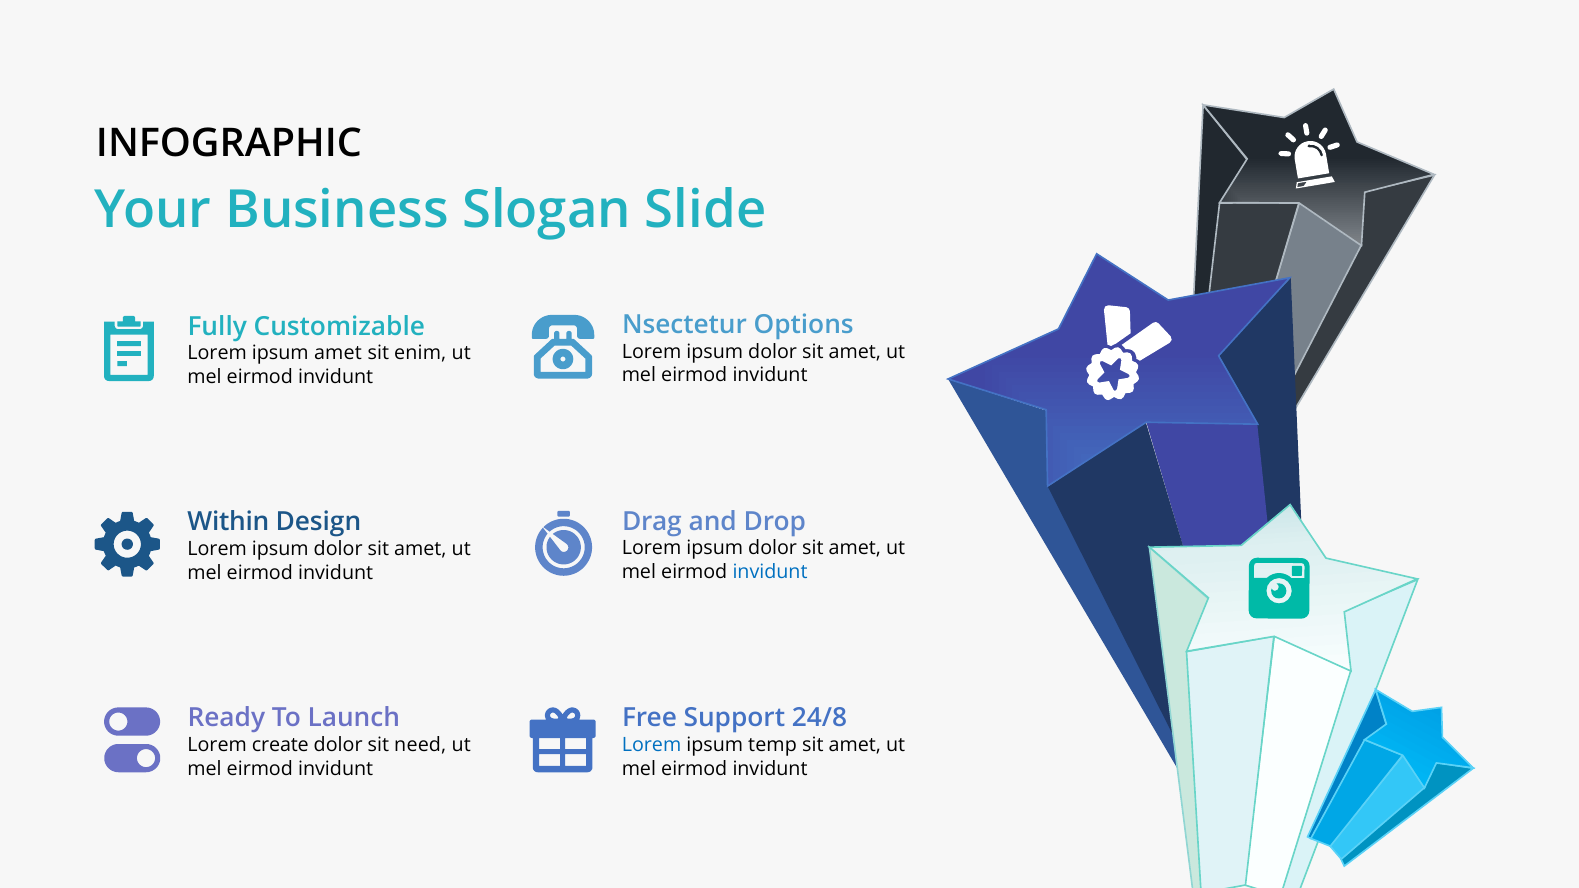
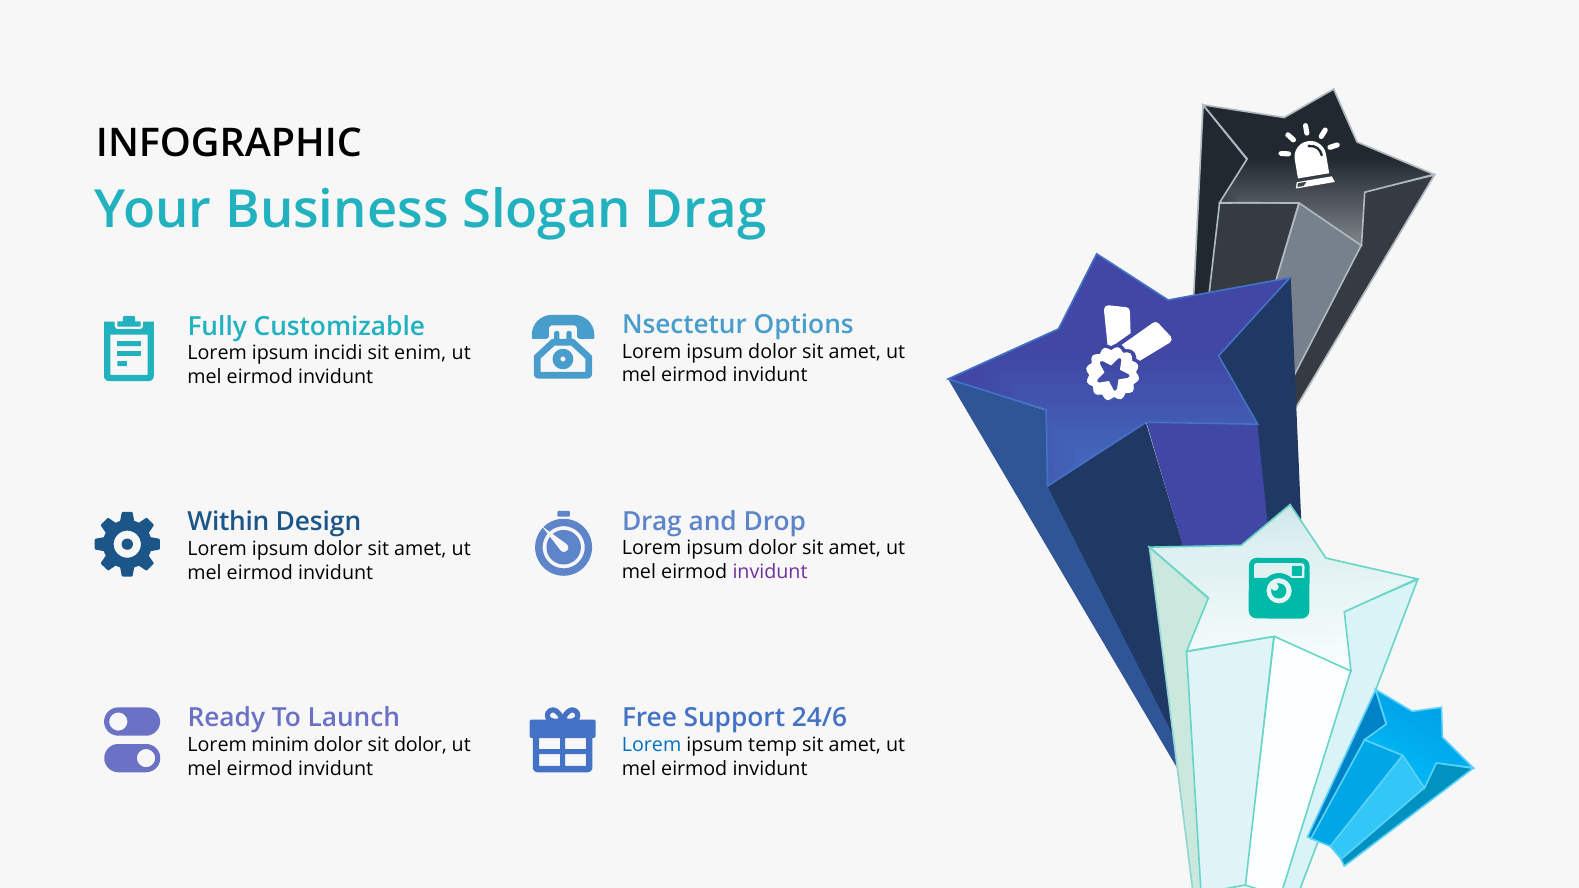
Slogan Slide: Slide -> Drag (706, 210)
ipsum amet: amet -> incidi (338, 354)
invidunt colour: blue -> purple (770, 572)
24/8: 24/8 -> 24/6 (819, 718)
create: create -> minim (280, 745)
sit need: need -> dolor (420, 745)
